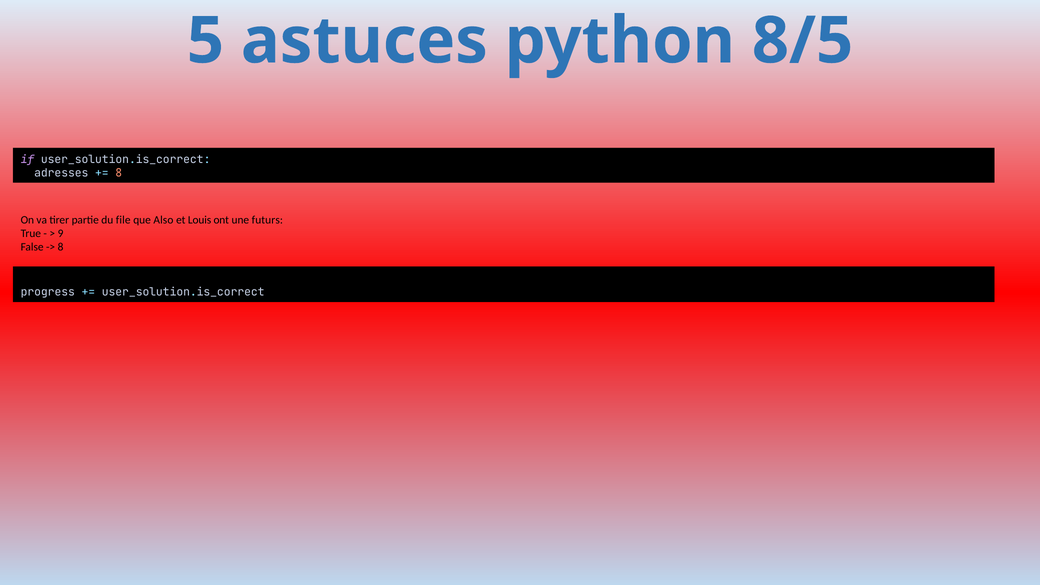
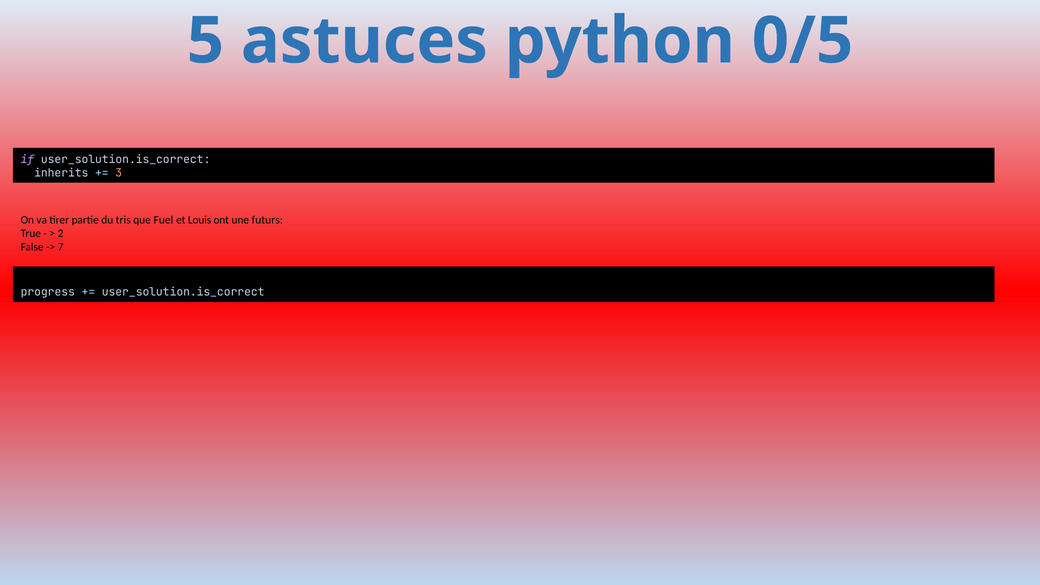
8/5: 8/5 -> 0/5 (803, 41)
adresses: adresses -> inherits (61, 173)
8: 8 -> 3 (119, 173)
file: file -> tris (123, 220)
Also: Also -> Fuel (163, 220)
9: 9 -> 2 (61, 234)
8: 8 -> 7 (61, 247)
